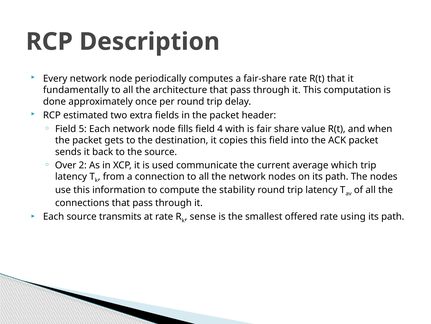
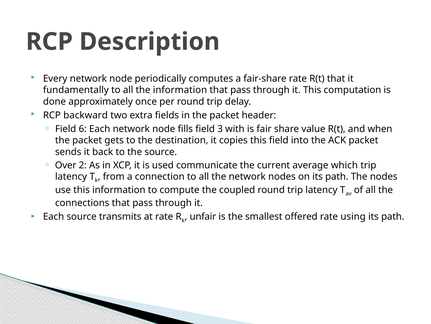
the architecture: architecture -> information (180, 90)
estimated: estimated -> backward (86, 115)
5: 5 -> 6 (83, 129)
4: 4 -> 3 (220, 129)
stability: stability -> coupled (237, 189)
sense: sense -> unfair (203, 216)
